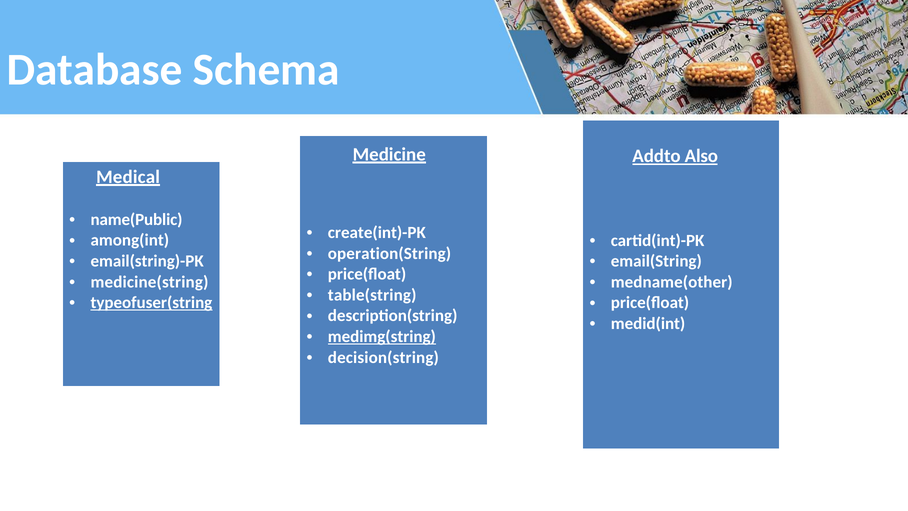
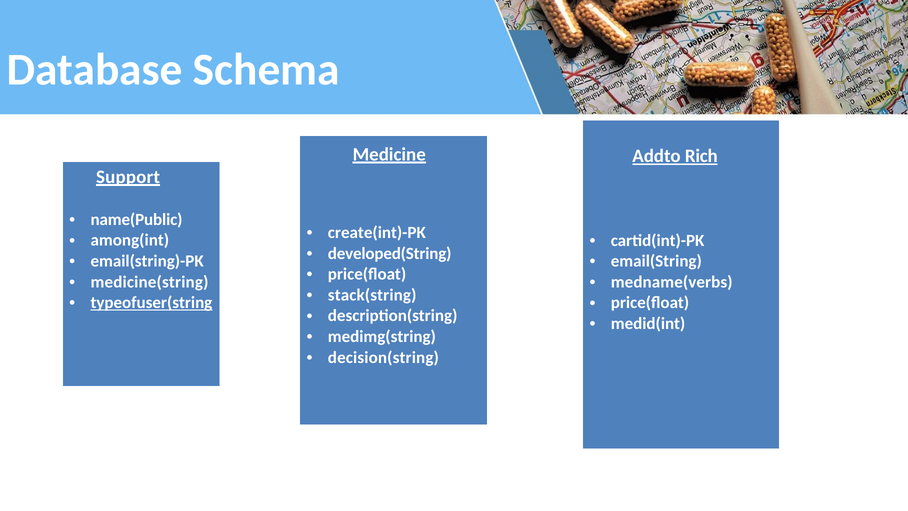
Also: Also -> Rich (701, 156)
Medical: Medical -> Support (128, 177)
operation(String: operation(String -> developed(String (390, 253)
medname(other: medname(other -> medname(verbs (672, 282)
table(string: table(string -> stack(string (372, 295)
medimg(string underline: present -> none (382, 336)
